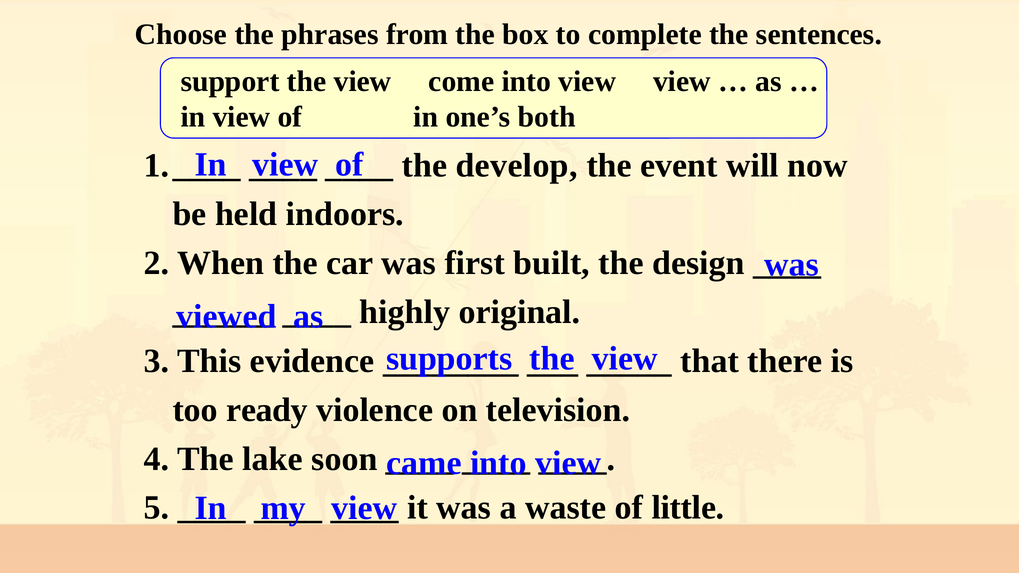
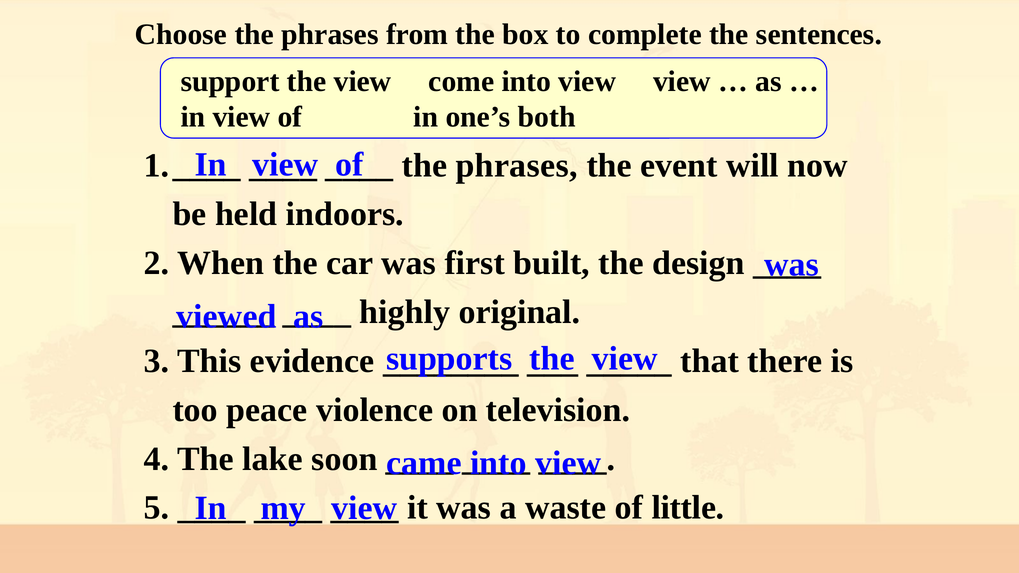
develop: develop -> phrases (517, 165)
ready: ready -> peace (267, 410)
